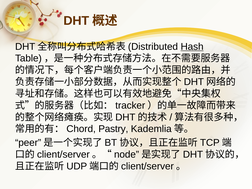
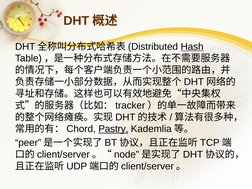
Pastry underline: none -> present (113, 129)
